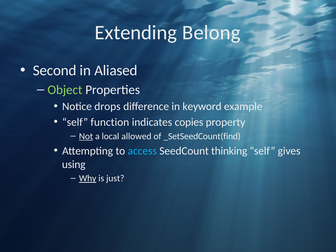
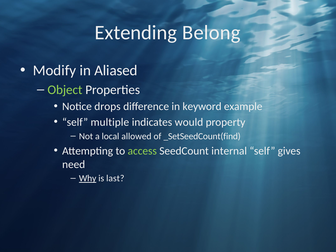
Second: Second -> Modify (54, 70)
function: function -> multiple (110, 122)
copies: copies -> would (189, 122)
Not underline: present -> none (86, 136)
access colour: light blue -> light green (142, 151)
thinking: thinking -> internal (229, 151)
using: using -> need (74, 164)
just: just -> last (115, 178)
